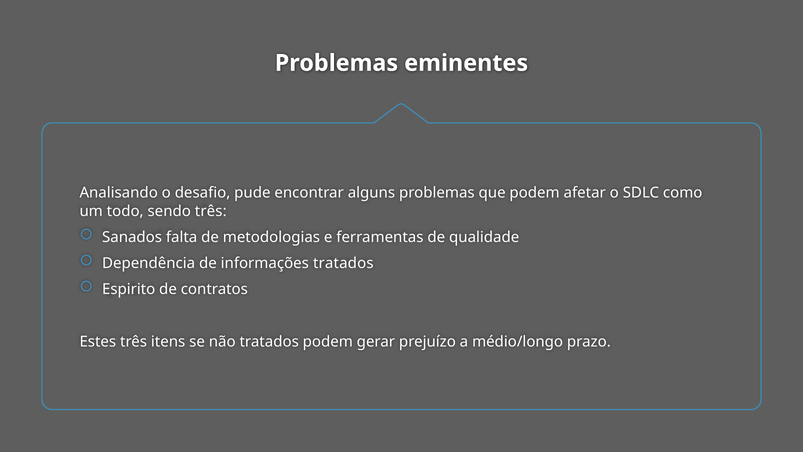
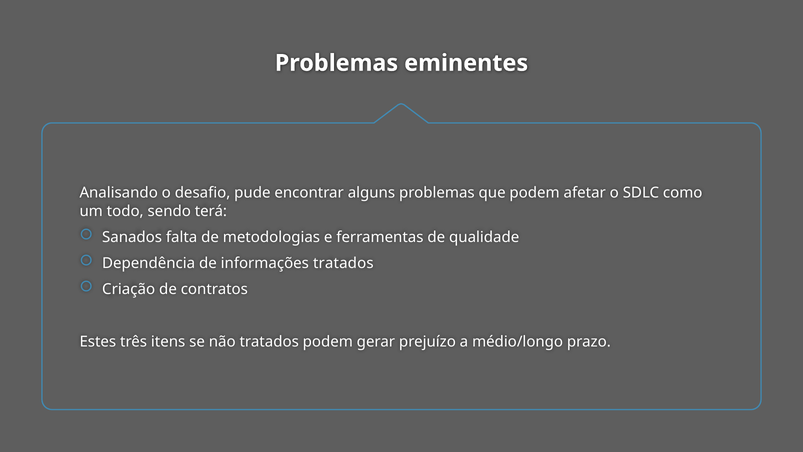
sendo três: três -> terá (211, 211)
Espirito: Espirito -> Criação (129, 289)
